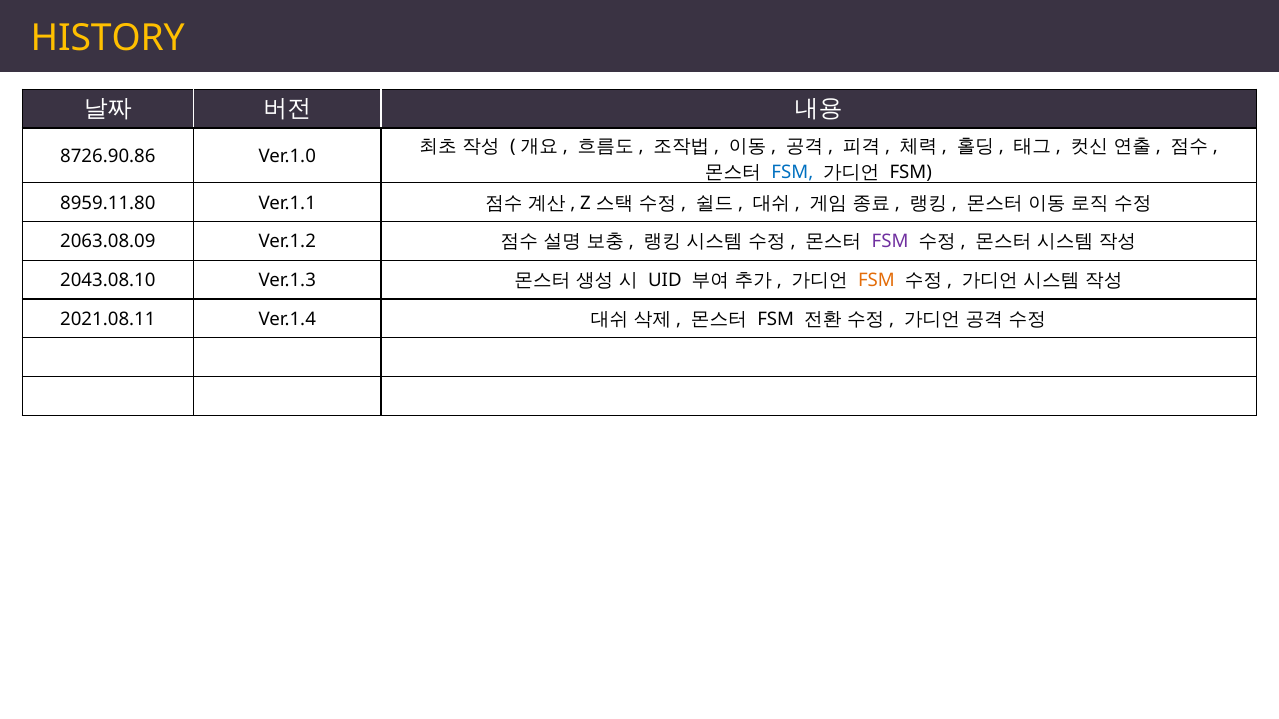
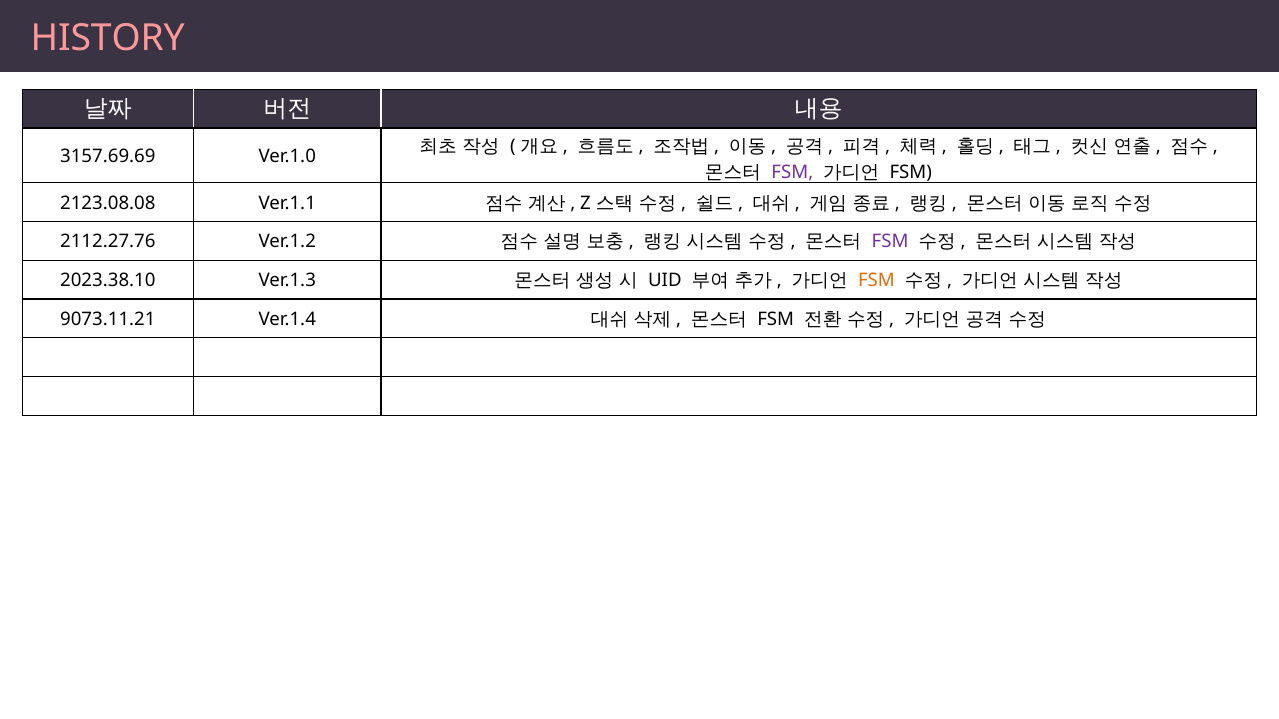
HISTORY colour: yellow -> pink (108, 38)
8726.90.86: 8726.90.86 -> 3157.69.69 (108, 156)
FSM colour: blue -> purple (792, 172)
8959.11.80: 8959.11.80 -> 2123.08.08 (108, 203)
2063.08.09: 2063.08.09 -> 2112.27.76 (108, 242)
2043.08.10: 2043.08.10 -> 2023.38.10 (108, 281)
2021.08.11: 2021.08.11 -> 9073.11.21 (108, 320)
